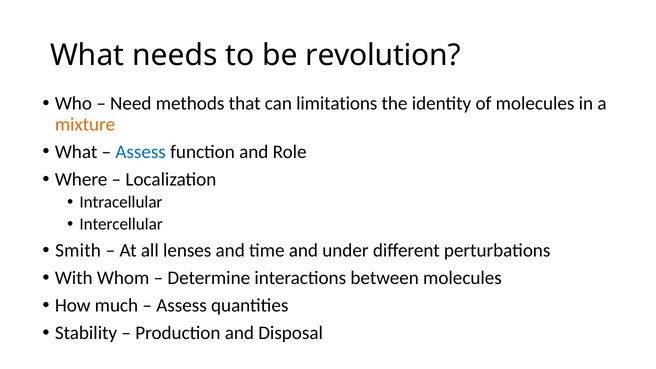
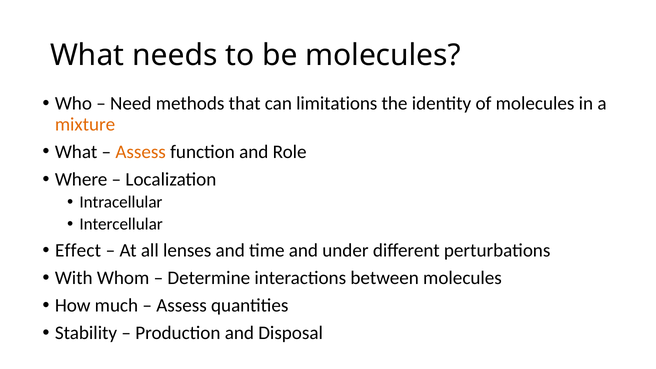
be revolution: revolution -> molecules (383, 55)
Assess colour: blue -> orange (141, 152)
Smith: Smith -> Effect (78, 251)
